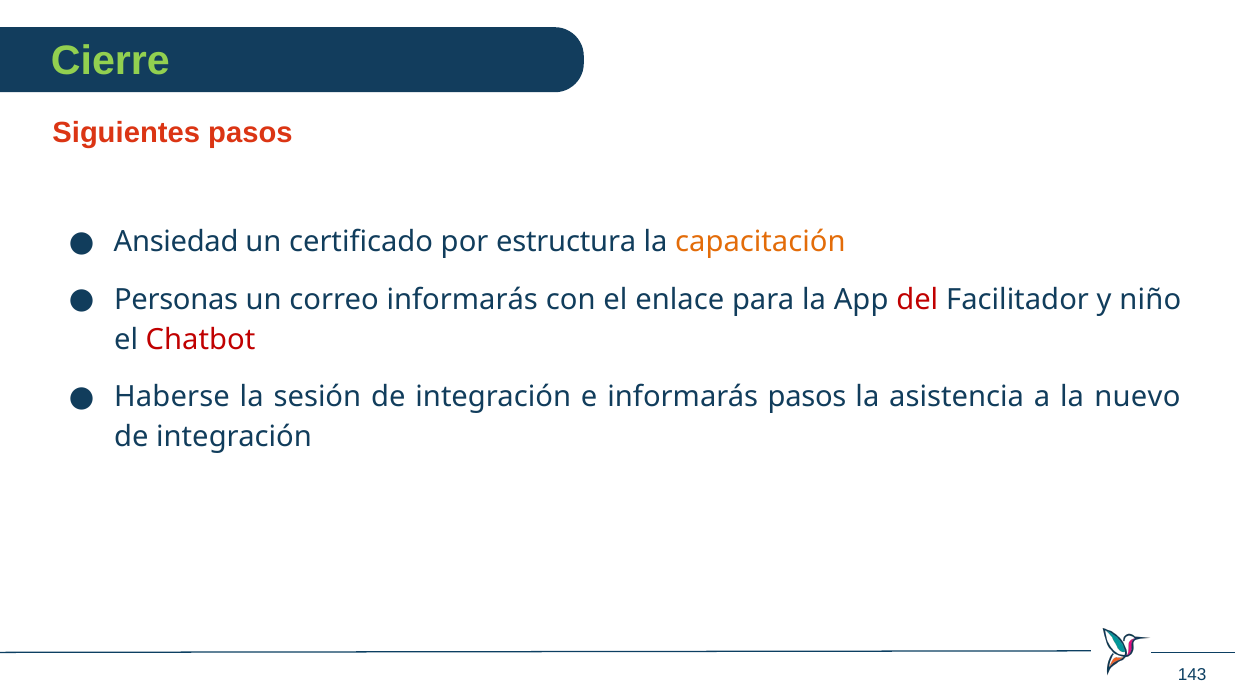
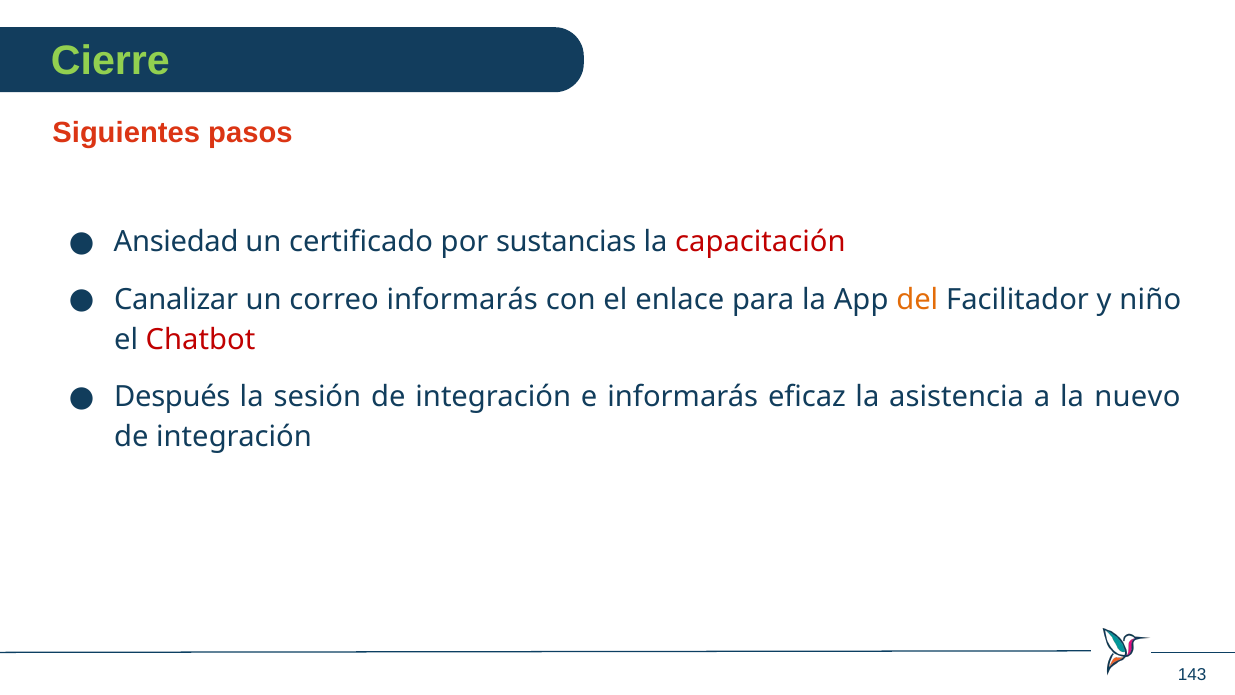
estructura: estructura -> sustancias (566, 242)
capacitación colour: orange -> red (760, 242)
Personas: Personas -> Canalizar (176, 299)
del colour: red -> orange (917, 299)
Haberse: Haberse -> Después (172, 397)
informarás pasos: pasos -> eficaz (807, 397)
